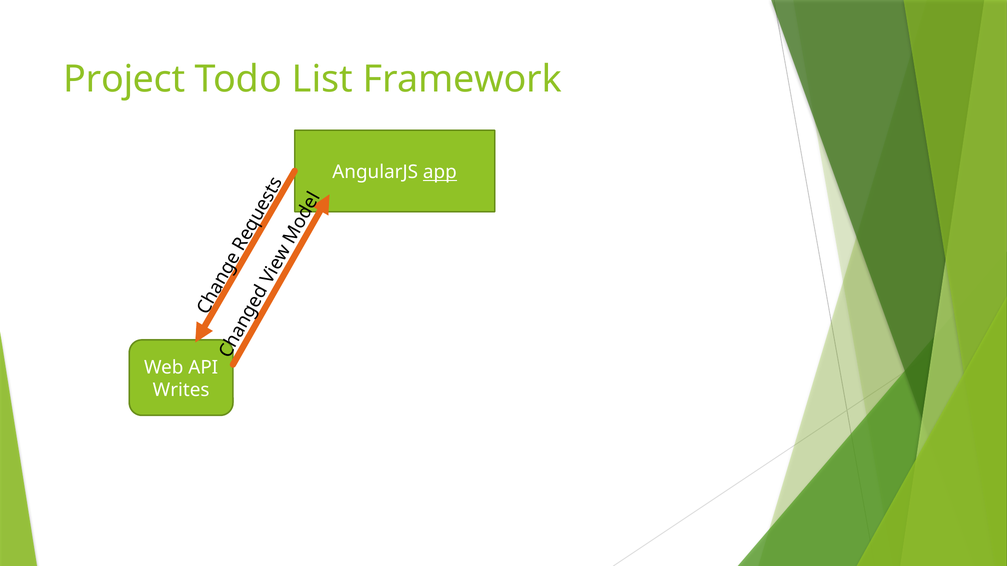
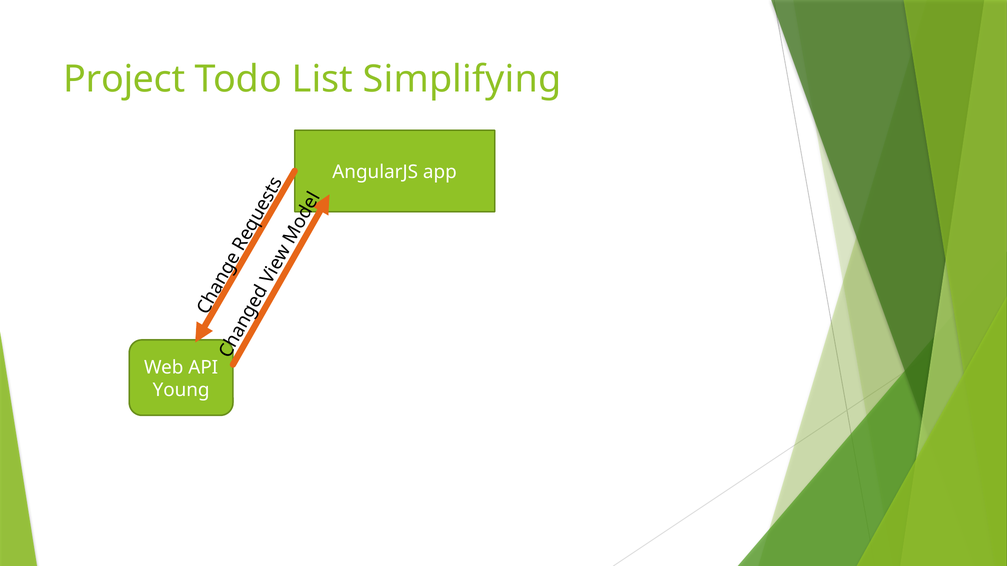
Framework: Framework -> Simplifying (462, 79)
app underline: present -> none (440, 172)
Writes: Writes -> Young (181, 391)
